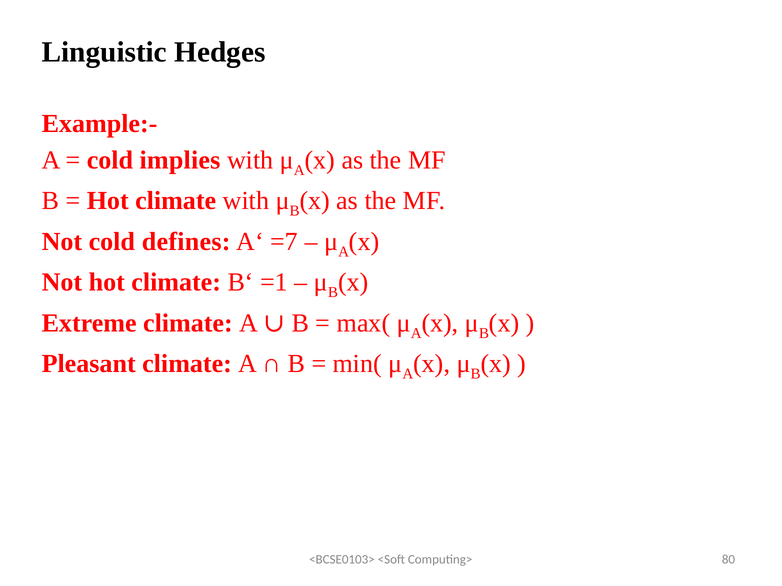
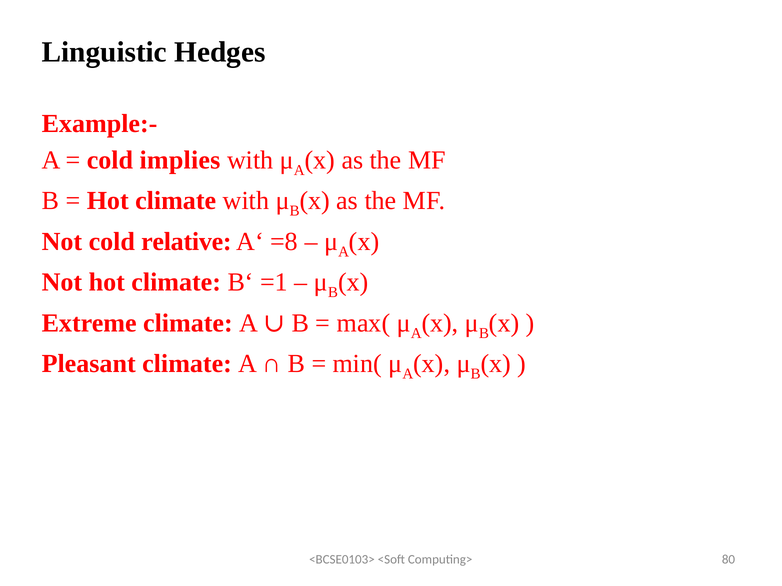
defines: defines -> relative (186, 242)
=7: =7 -> =8 (284, 242)
